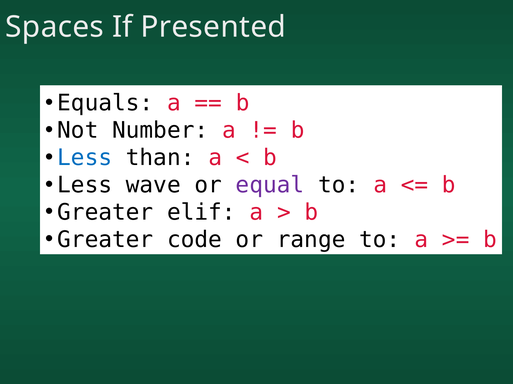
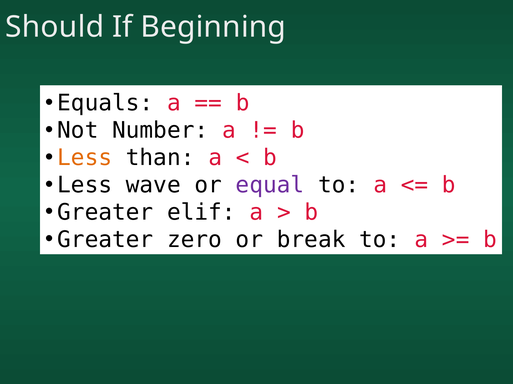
Spaces: Spaces -> Should (55, 27)
Presented: Presented -> Beginning (213, 27)
Less colour: blue -> orange (85, 158)
code: code -> zero (194, 240)
range: range -> break (311, 240)
